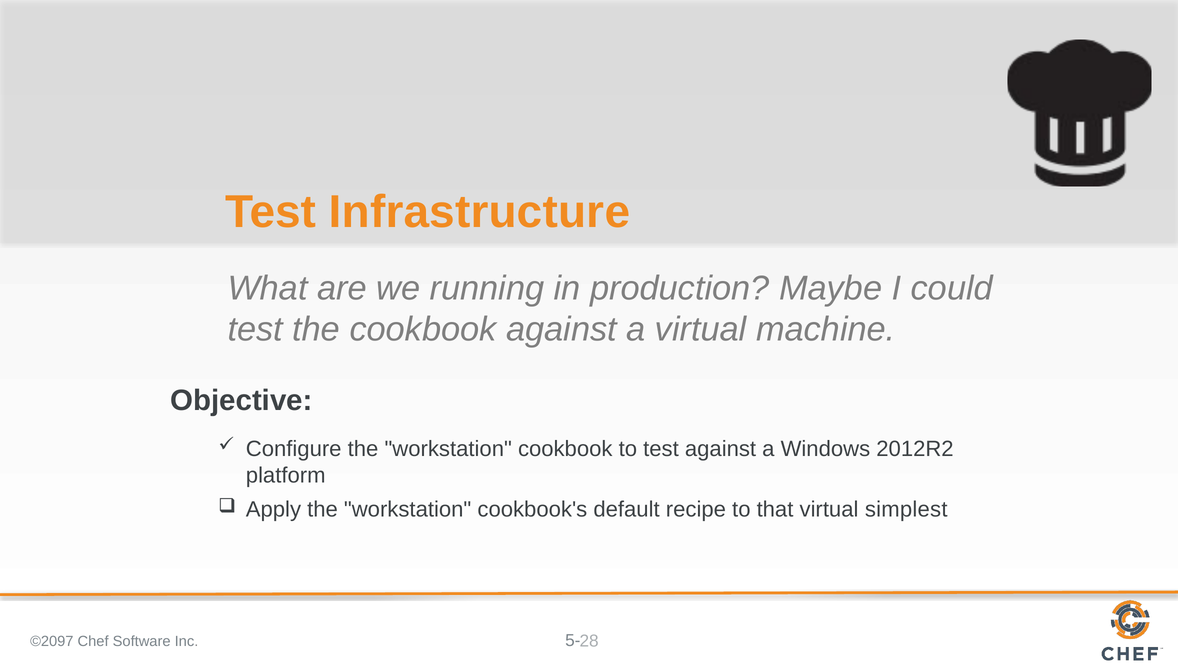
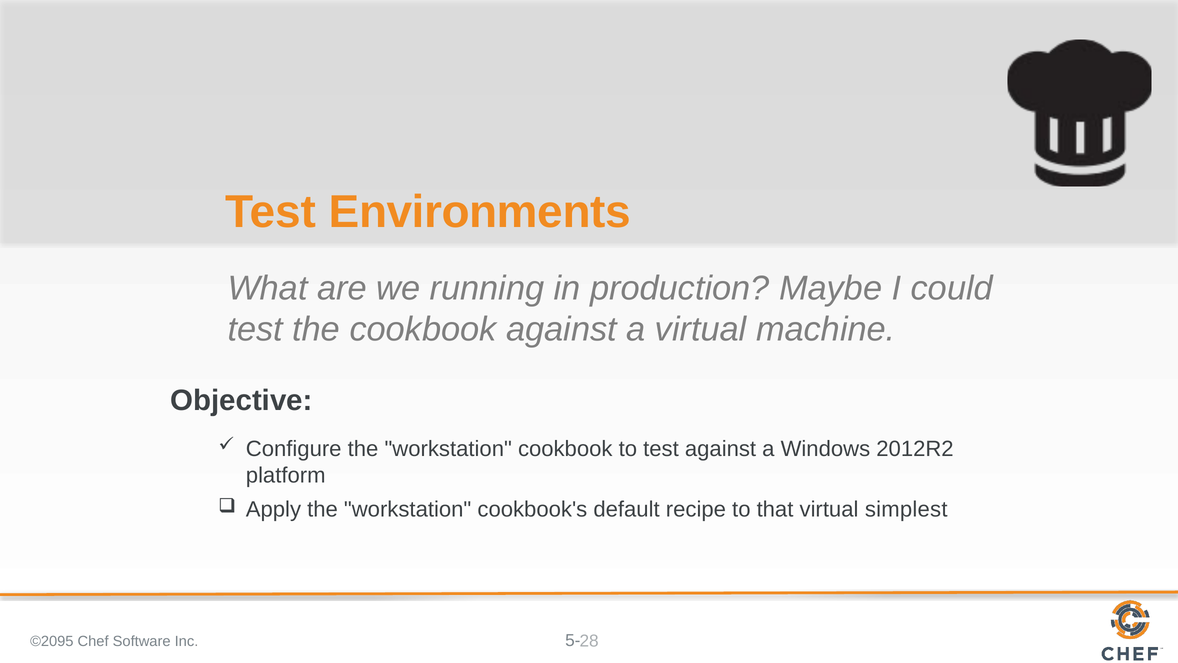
Infrastructure: Infrastructure -> Environments (480, 212)
©2097: ©2097 -> ©2095 (52, 641)
